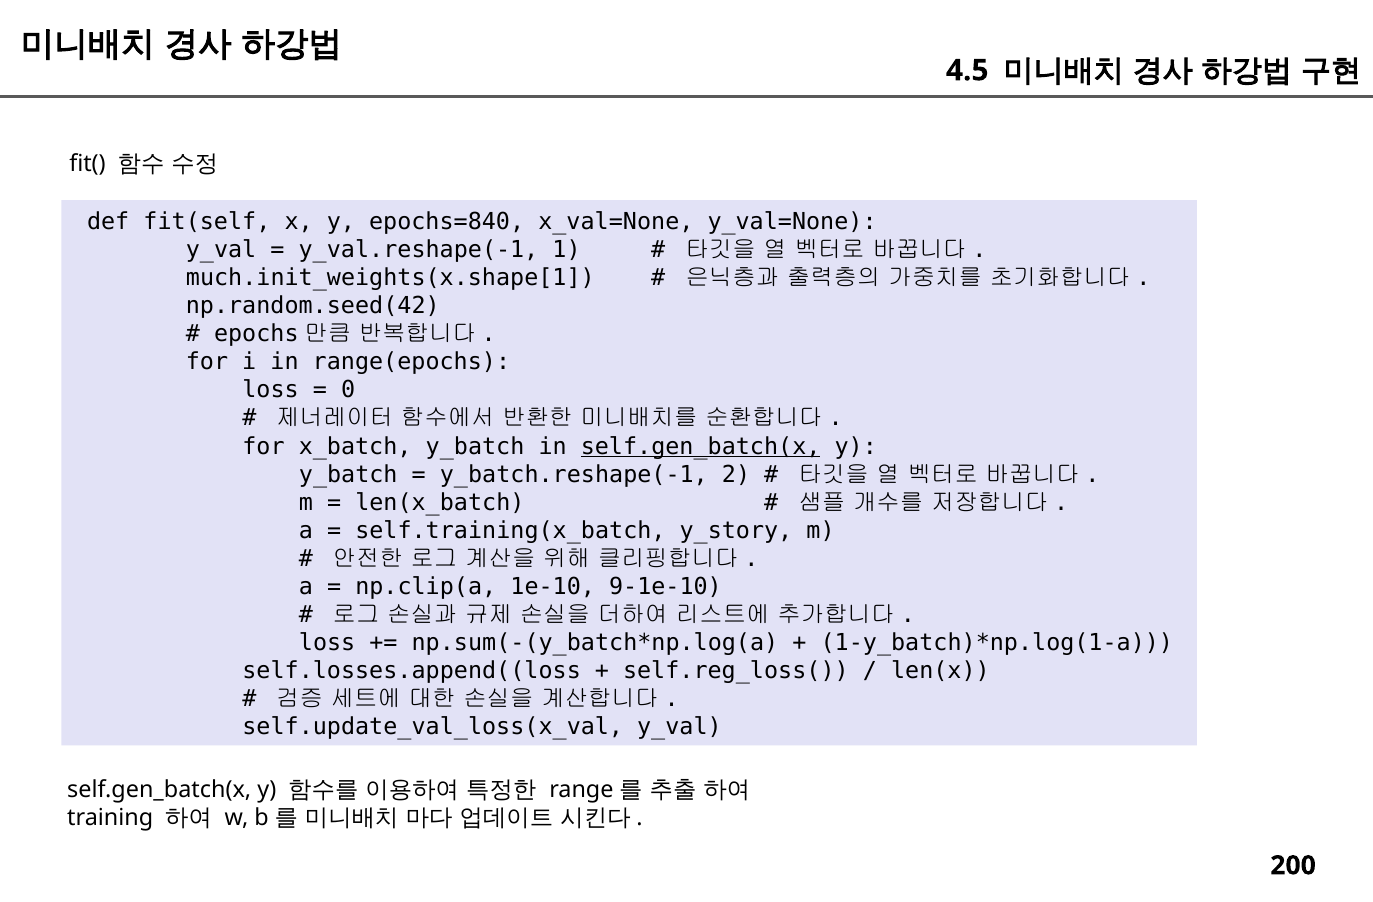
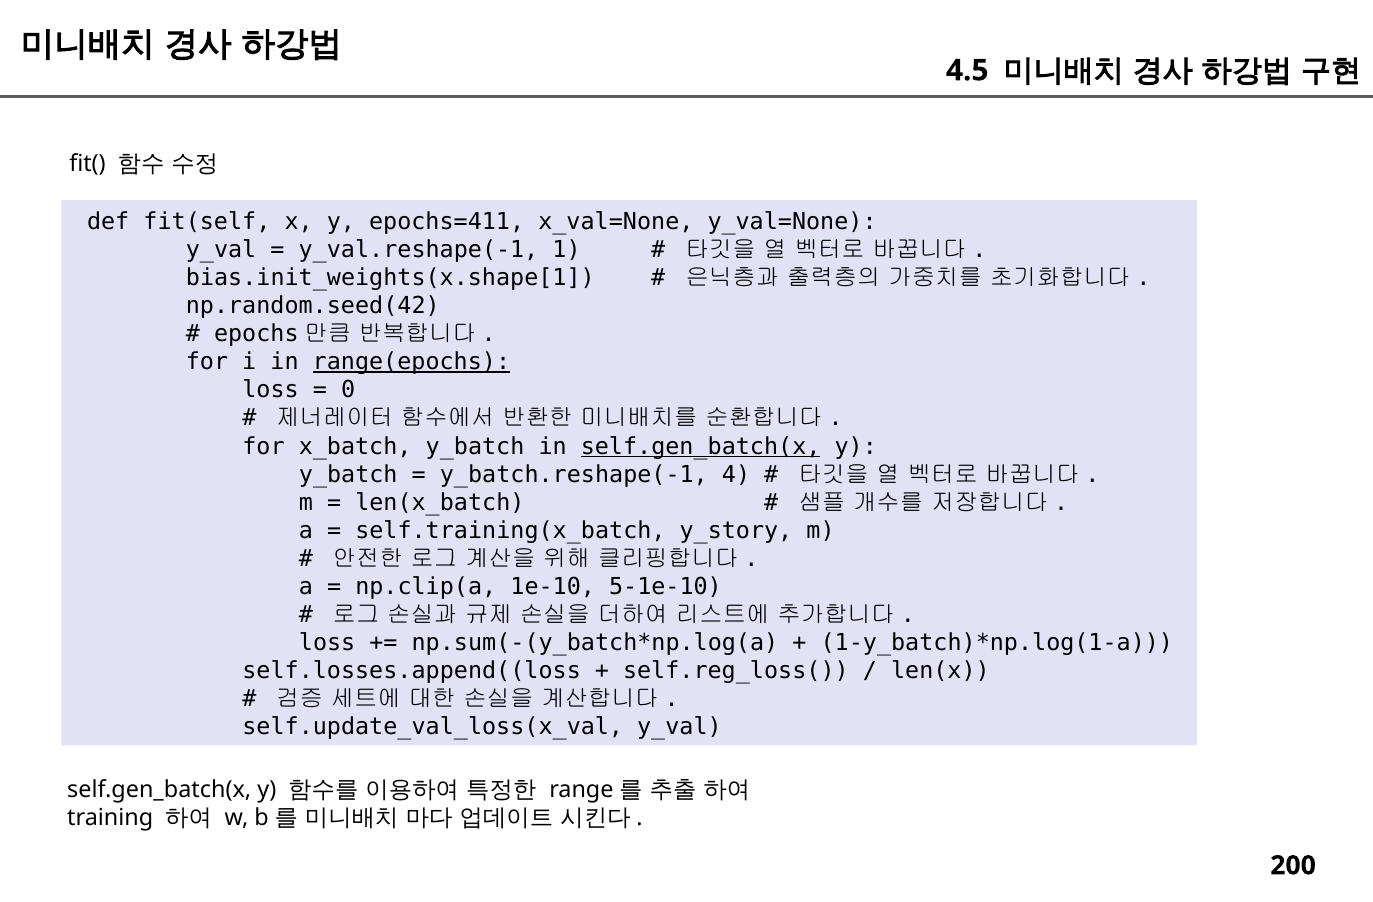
epochs=840: epochs=840 -> epochs=411 (447, 222)
much.init_weights(x.shape[1: much.init_weights(x.shape[1 -> bias.init_weights(x.shape[1 (390, 278)
range(epochs underline: none -> present (411, 362)
2: 2 -> 4 (736, 474)
9-1e-10: 9-1e-10 -> 5-1e-10 (665, 587)
